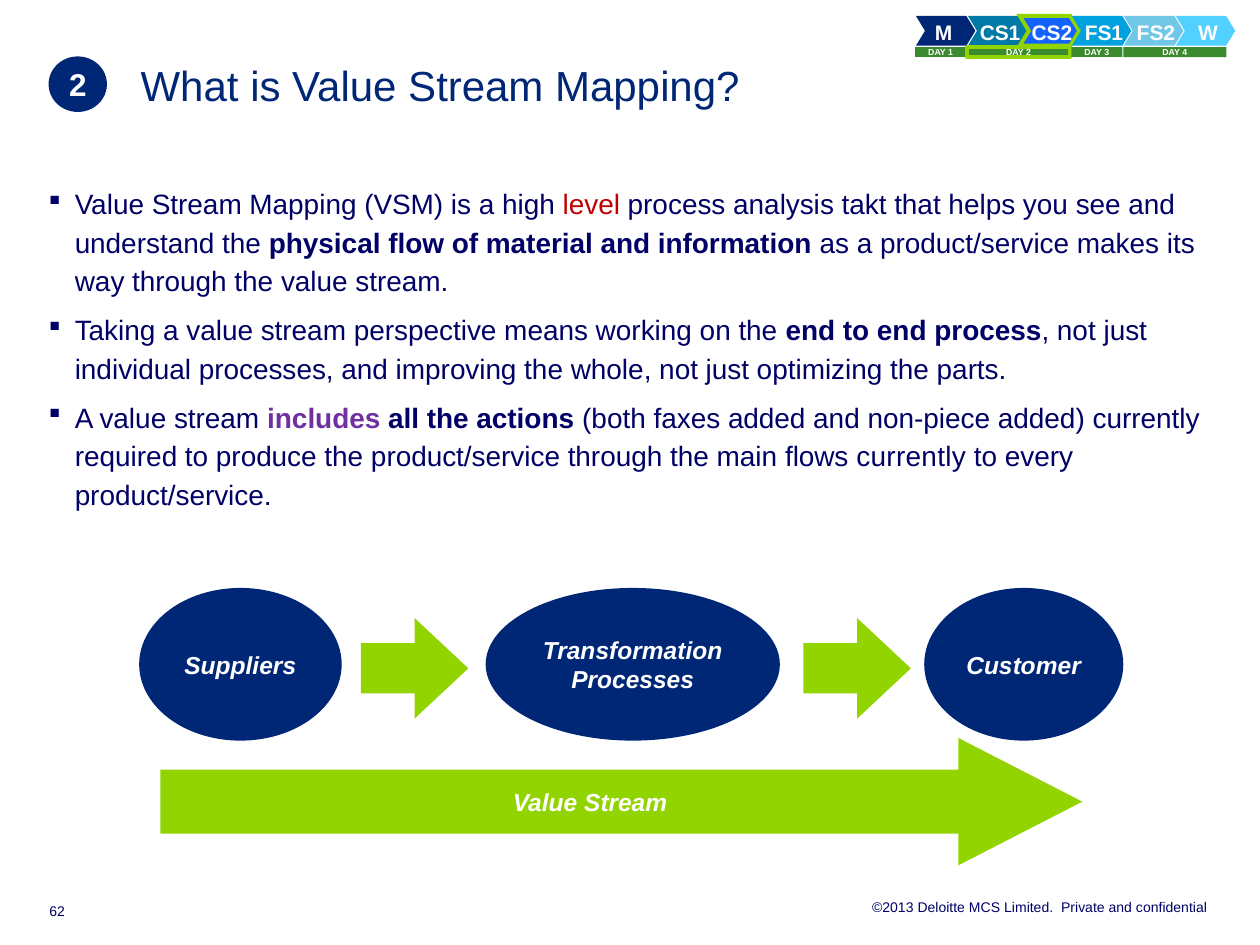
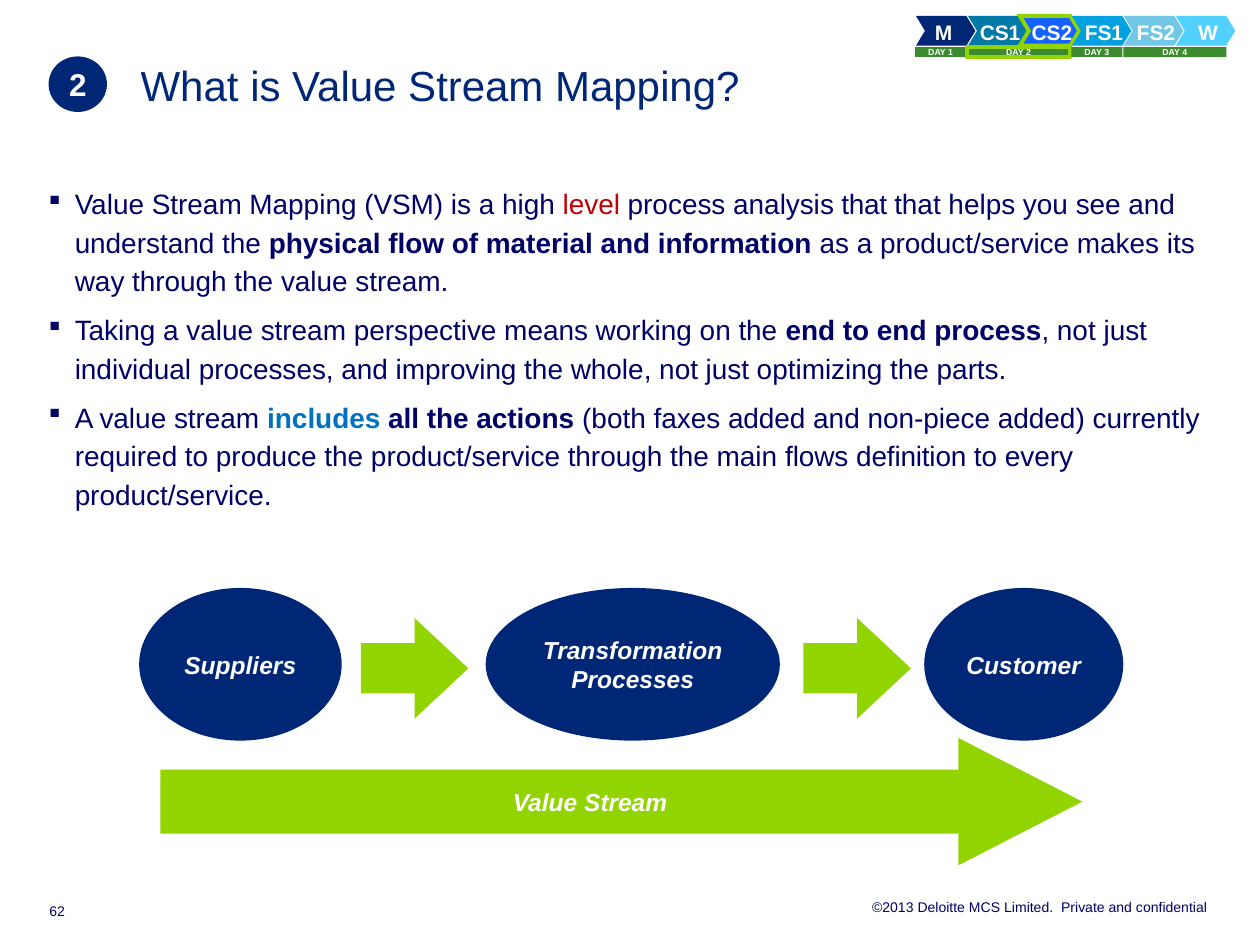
analysis takt: takt -> that (864, 206)
includes colour: purple -> blue (324, 419)
flows currently: currently -> definition (911, 458)
